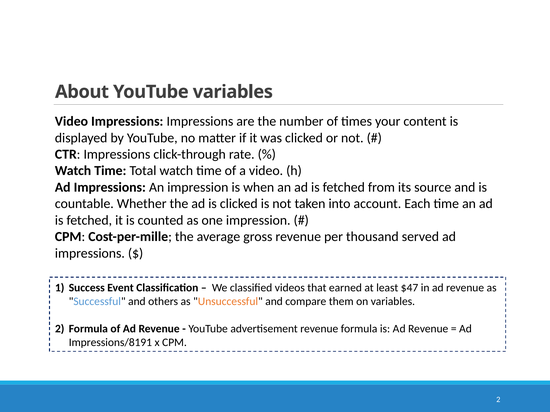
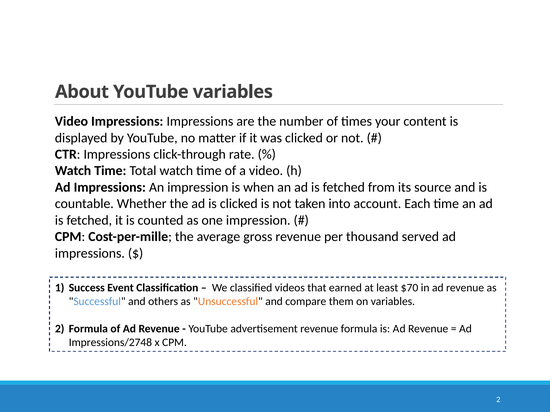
$47: $47 -> $70 (410, 288)
Impressions/8191: Impressions/8191 -> Impressions/2748 (110, 343)
